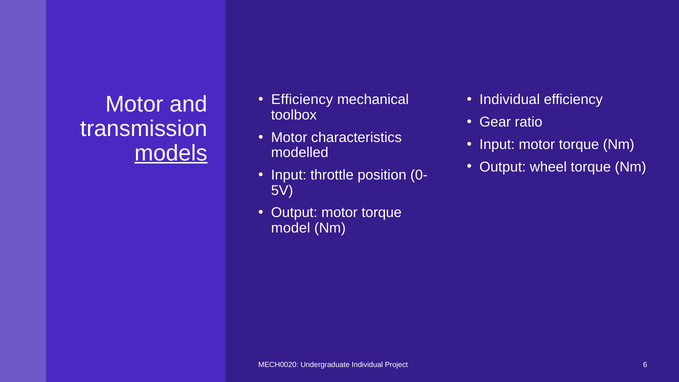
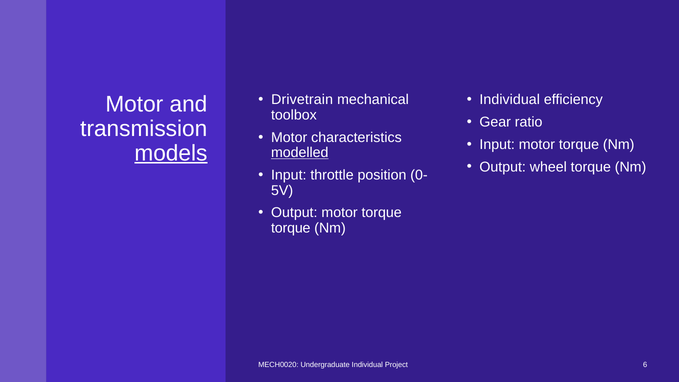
Efficiency: Efficiency -> Drivetrain (302, 100)
modelled underline: none -> present (300, 153)
model: model -> torque (291, 228)
